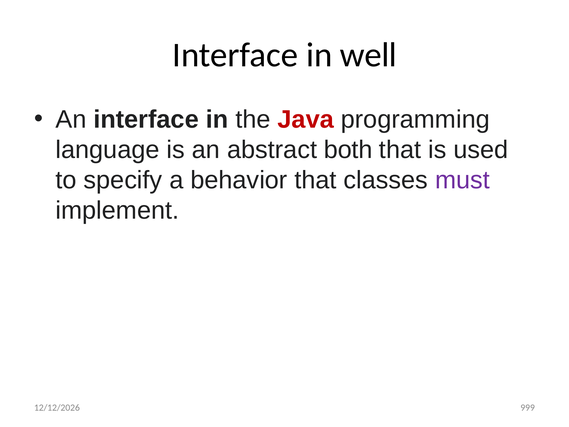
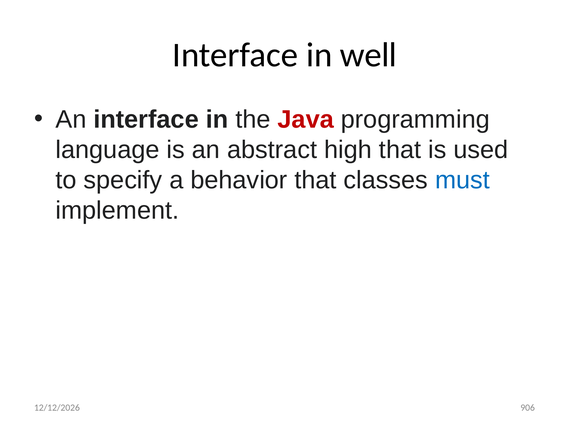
both: both -> high (348, 150)
must colour: purple -> blue (462, 180)
999: 999 -> 906 (528, 407)
